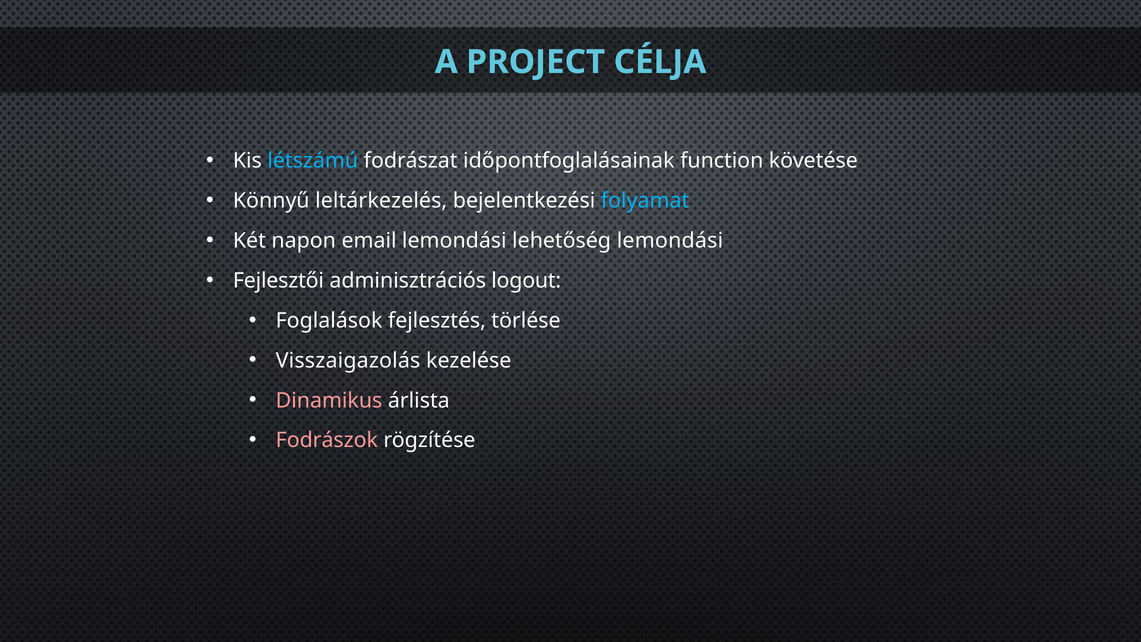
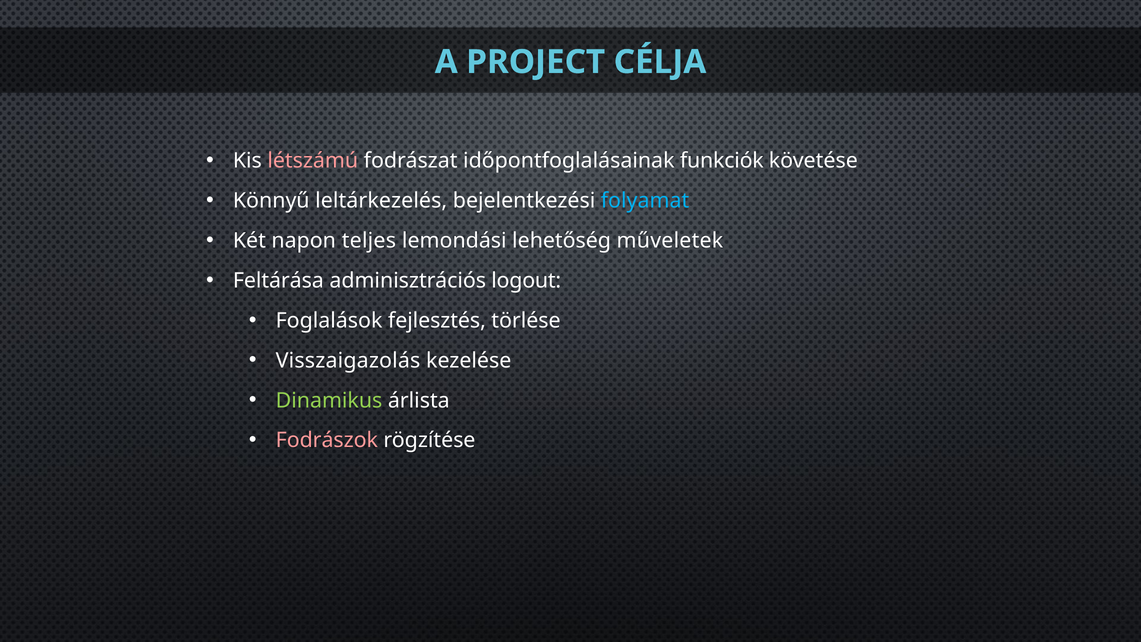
létszámú colour: light blue -> pink (313, 161)
function: function -> funkciók (722, 161)
email: email -> teljes (369, 241)
lehetőség lemondási: lemondási -> műveletek (670, 241)
Fejlesztői: Fejlesztői -> Feltárása (278, 281)
Dinamikus colour: pink -> light green (329, 400)
